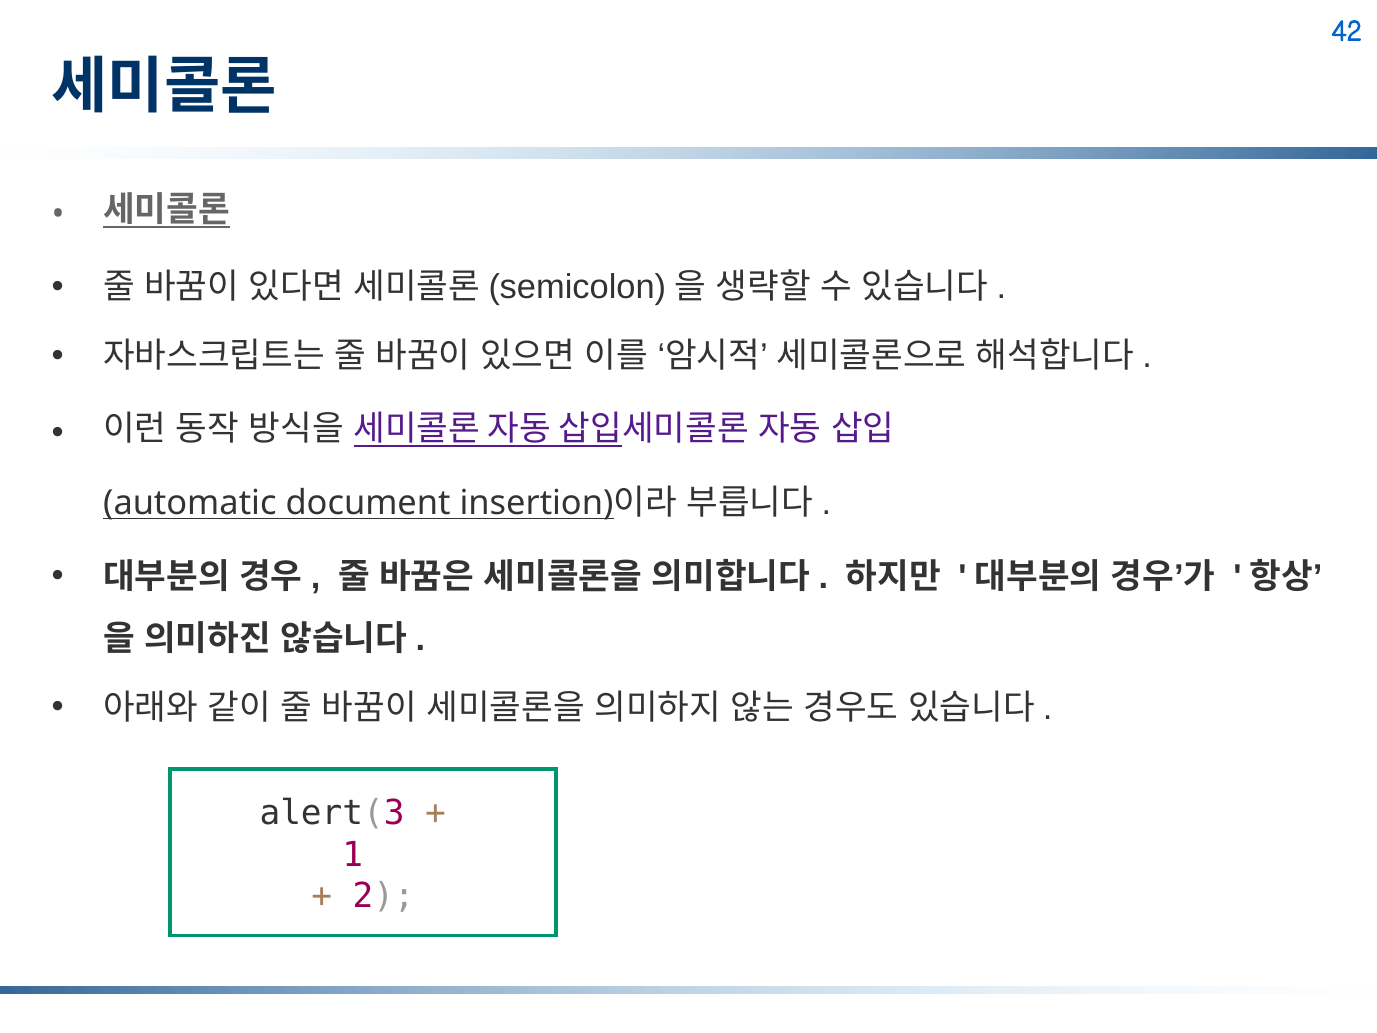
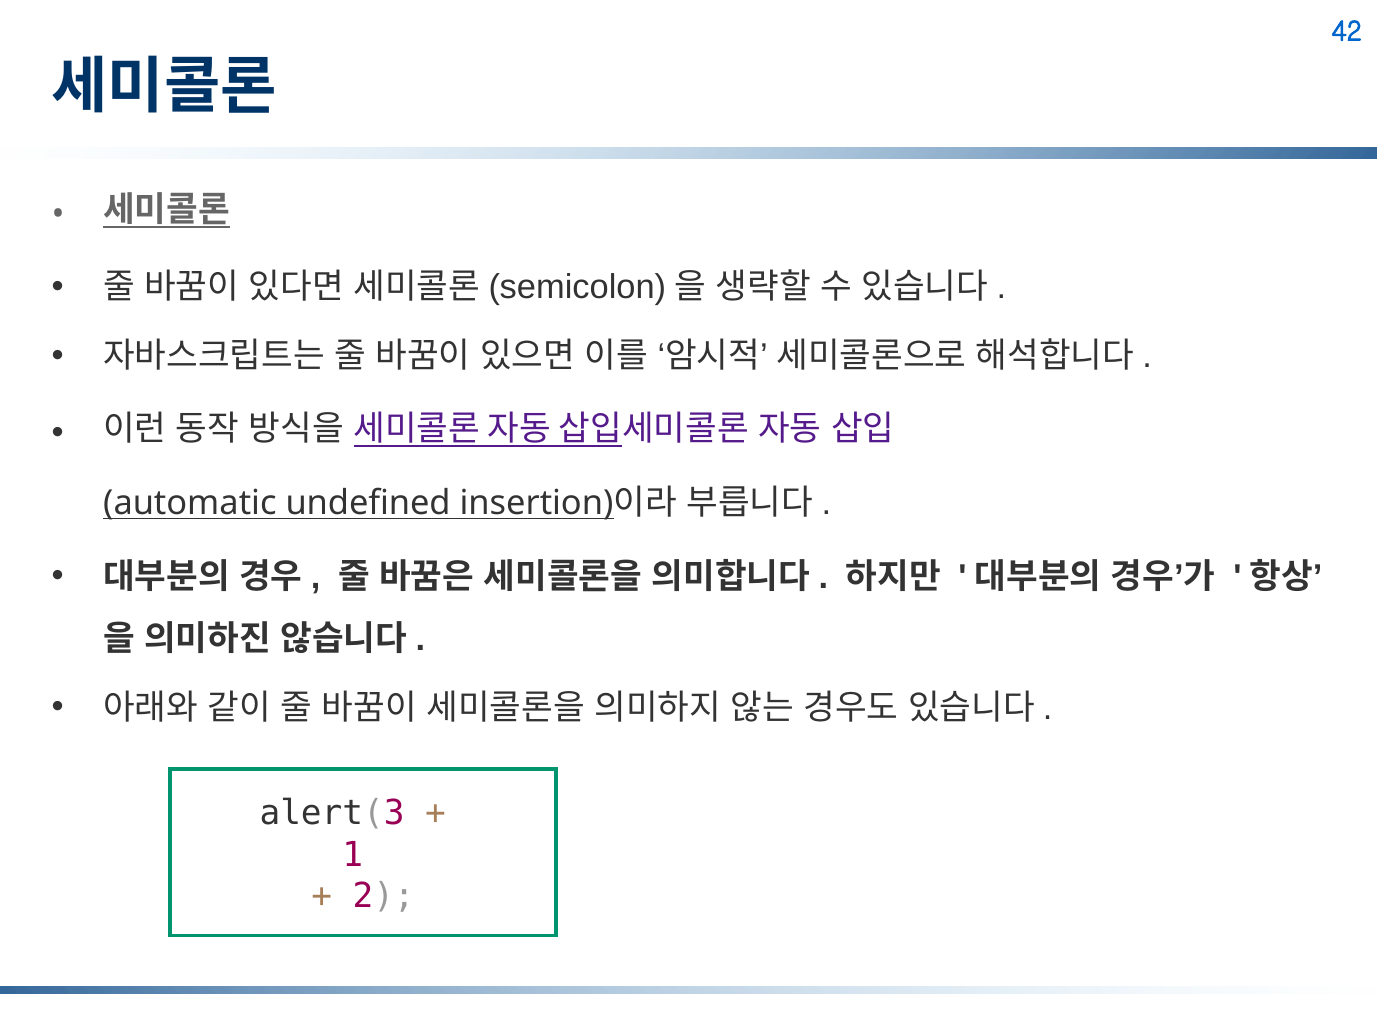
document: document -> undefined (368, 503)
